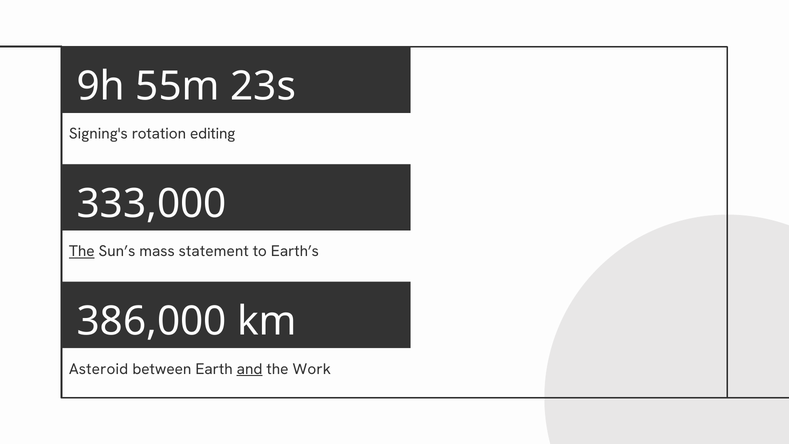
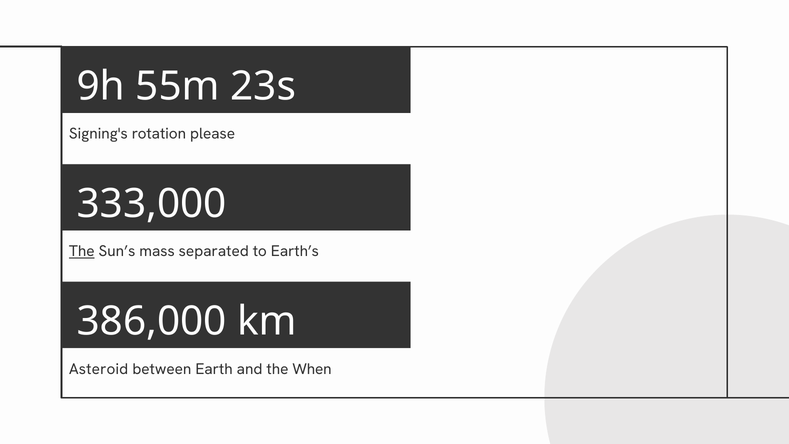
editing: editing -> please (213, 134)
statement: statement -> separated (214, 251)
and underline: present -> none (250, 369)
Work: Work -> When (312, 369)
